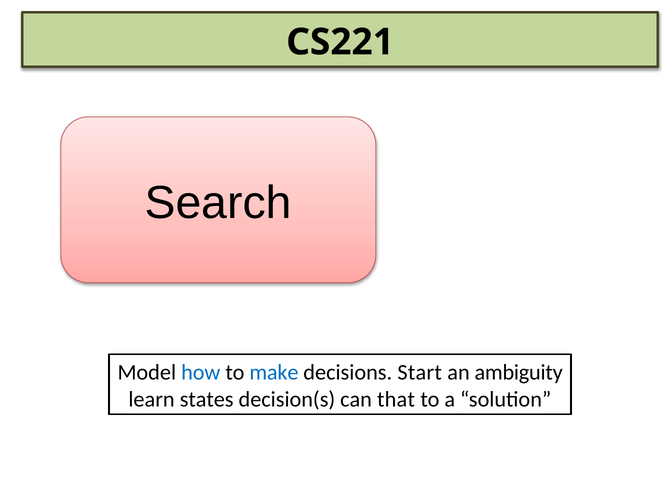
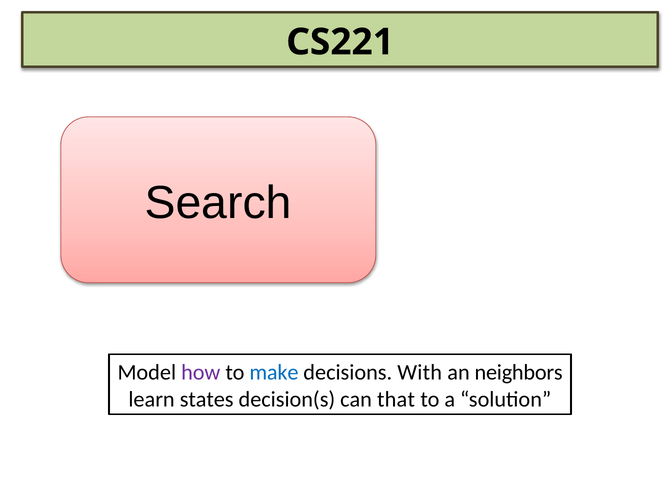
how colour: blue -> purple (201, 372)
Start: Start -> With (420, 372)
ambiguity: ambiguity -> neighbors (519, 372)
